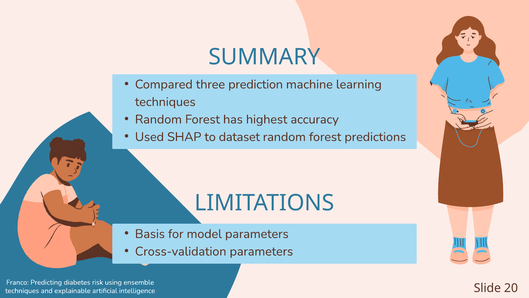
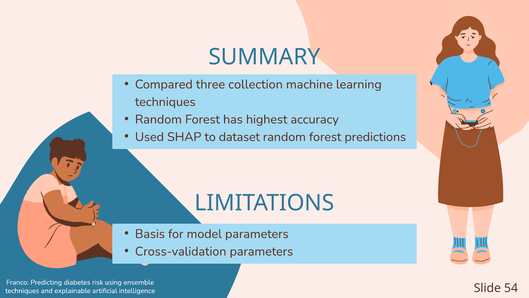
prediction: prediction -> collection (256, 84)
20: 20 -> 54 (511, 288)
